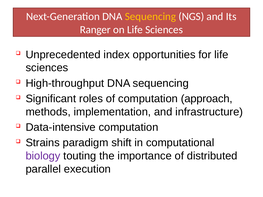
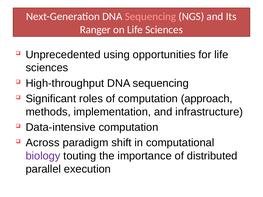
Sequencing colour: yellow -> pink (150, 17)
index: index -> using (117, 55)
Strains: Strains -> Across (43, 143)
